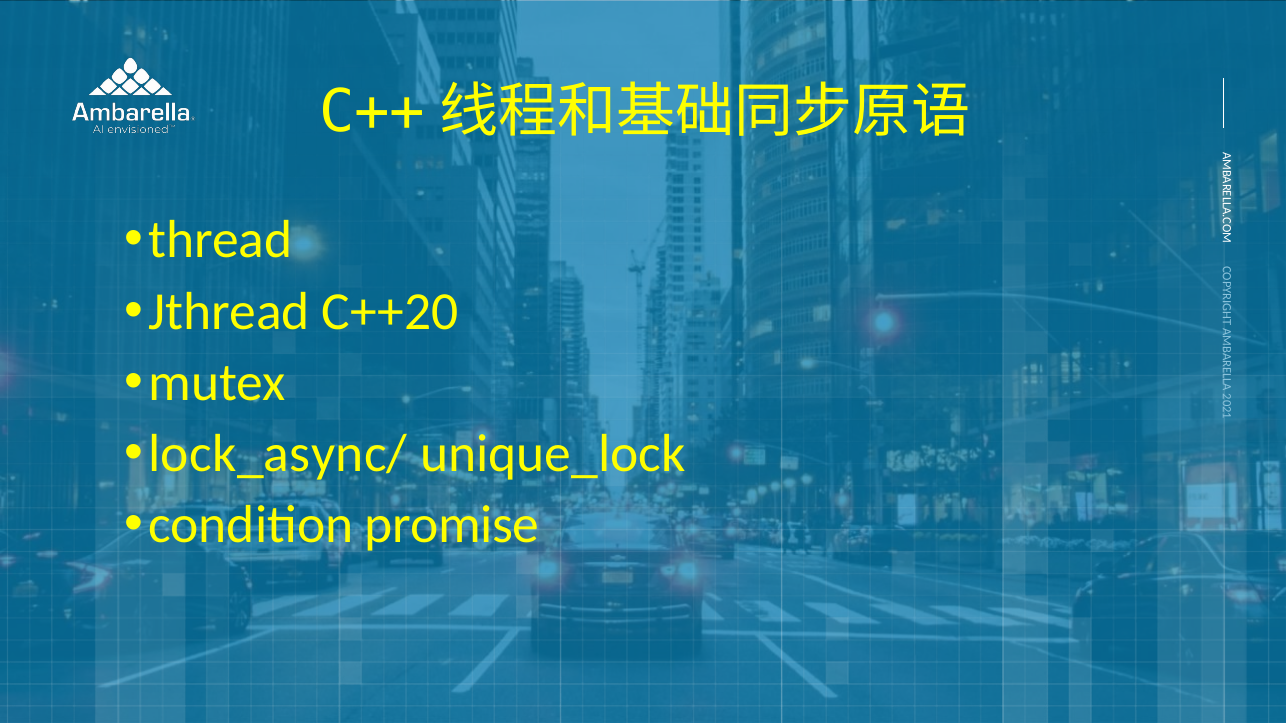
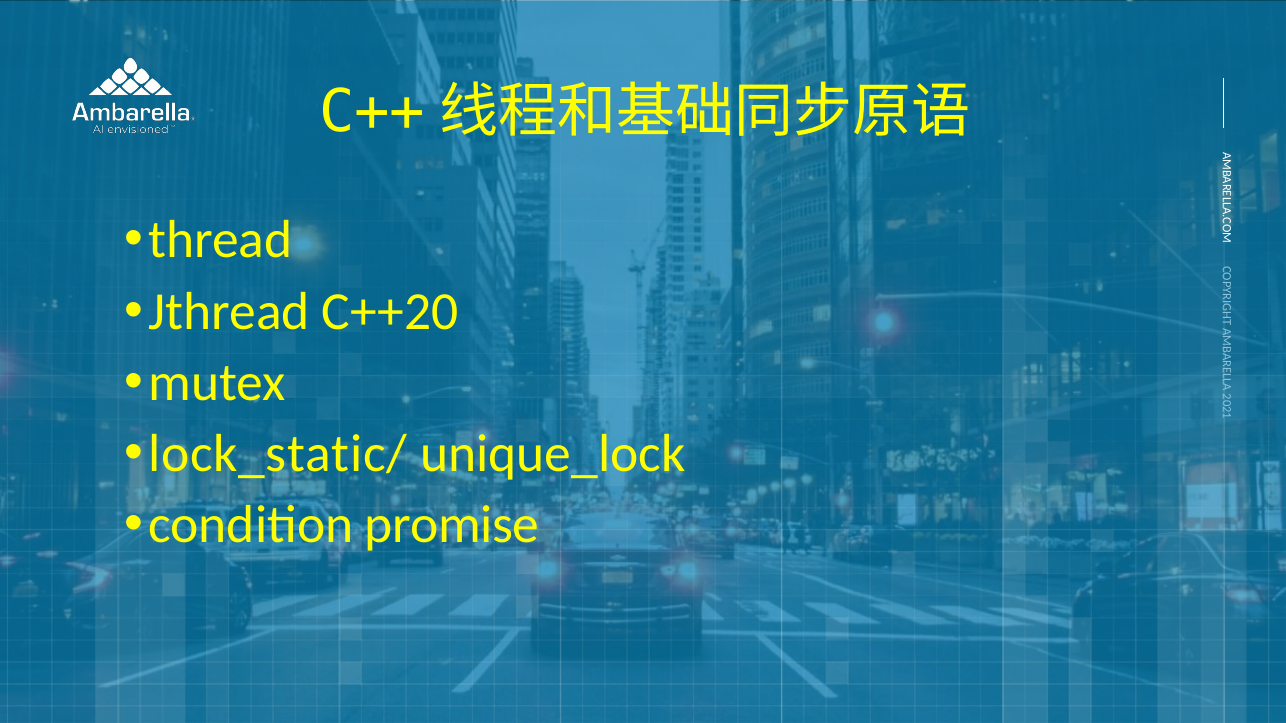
lock_async/: lock_async/ -> lock_static/ (278, 454)
